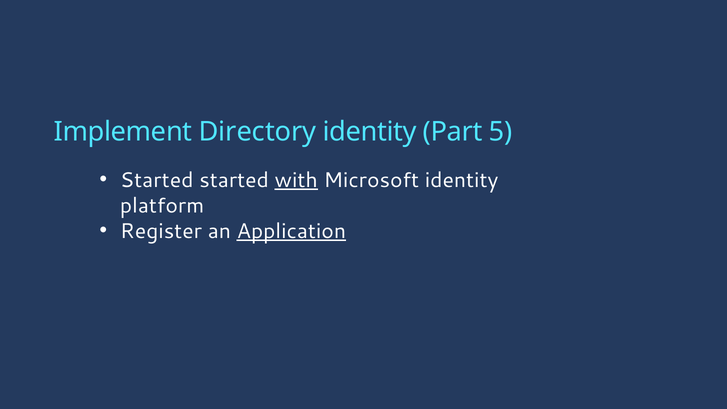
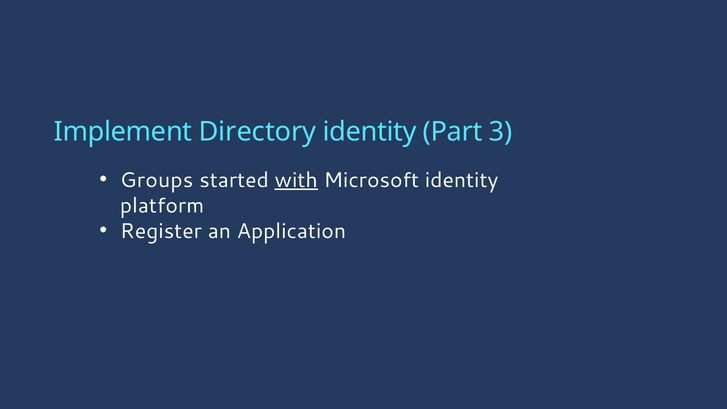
5: 5 -> 3 (501, 132)
Started: Started -> Groups (157, 180)
Application underline: present -> none (291, 231)
